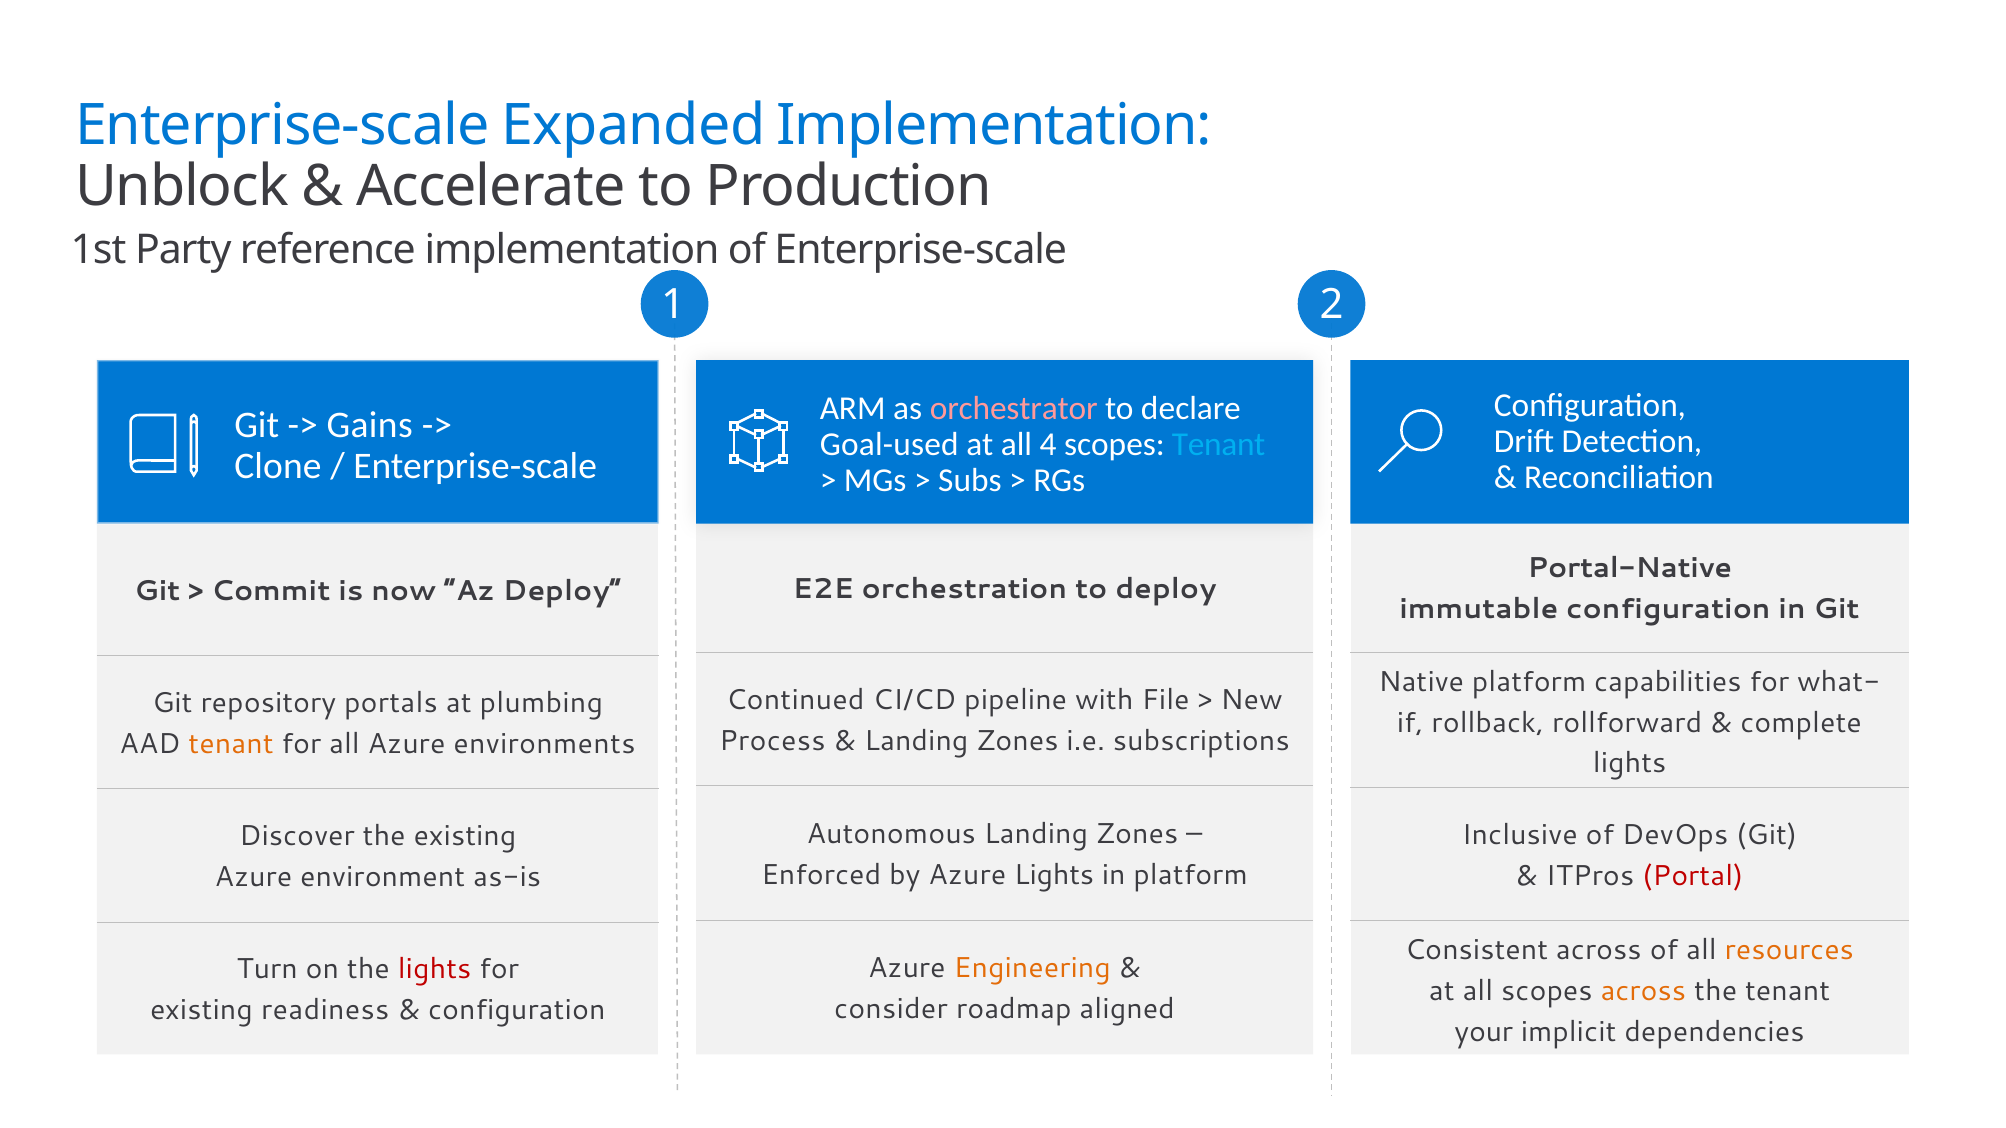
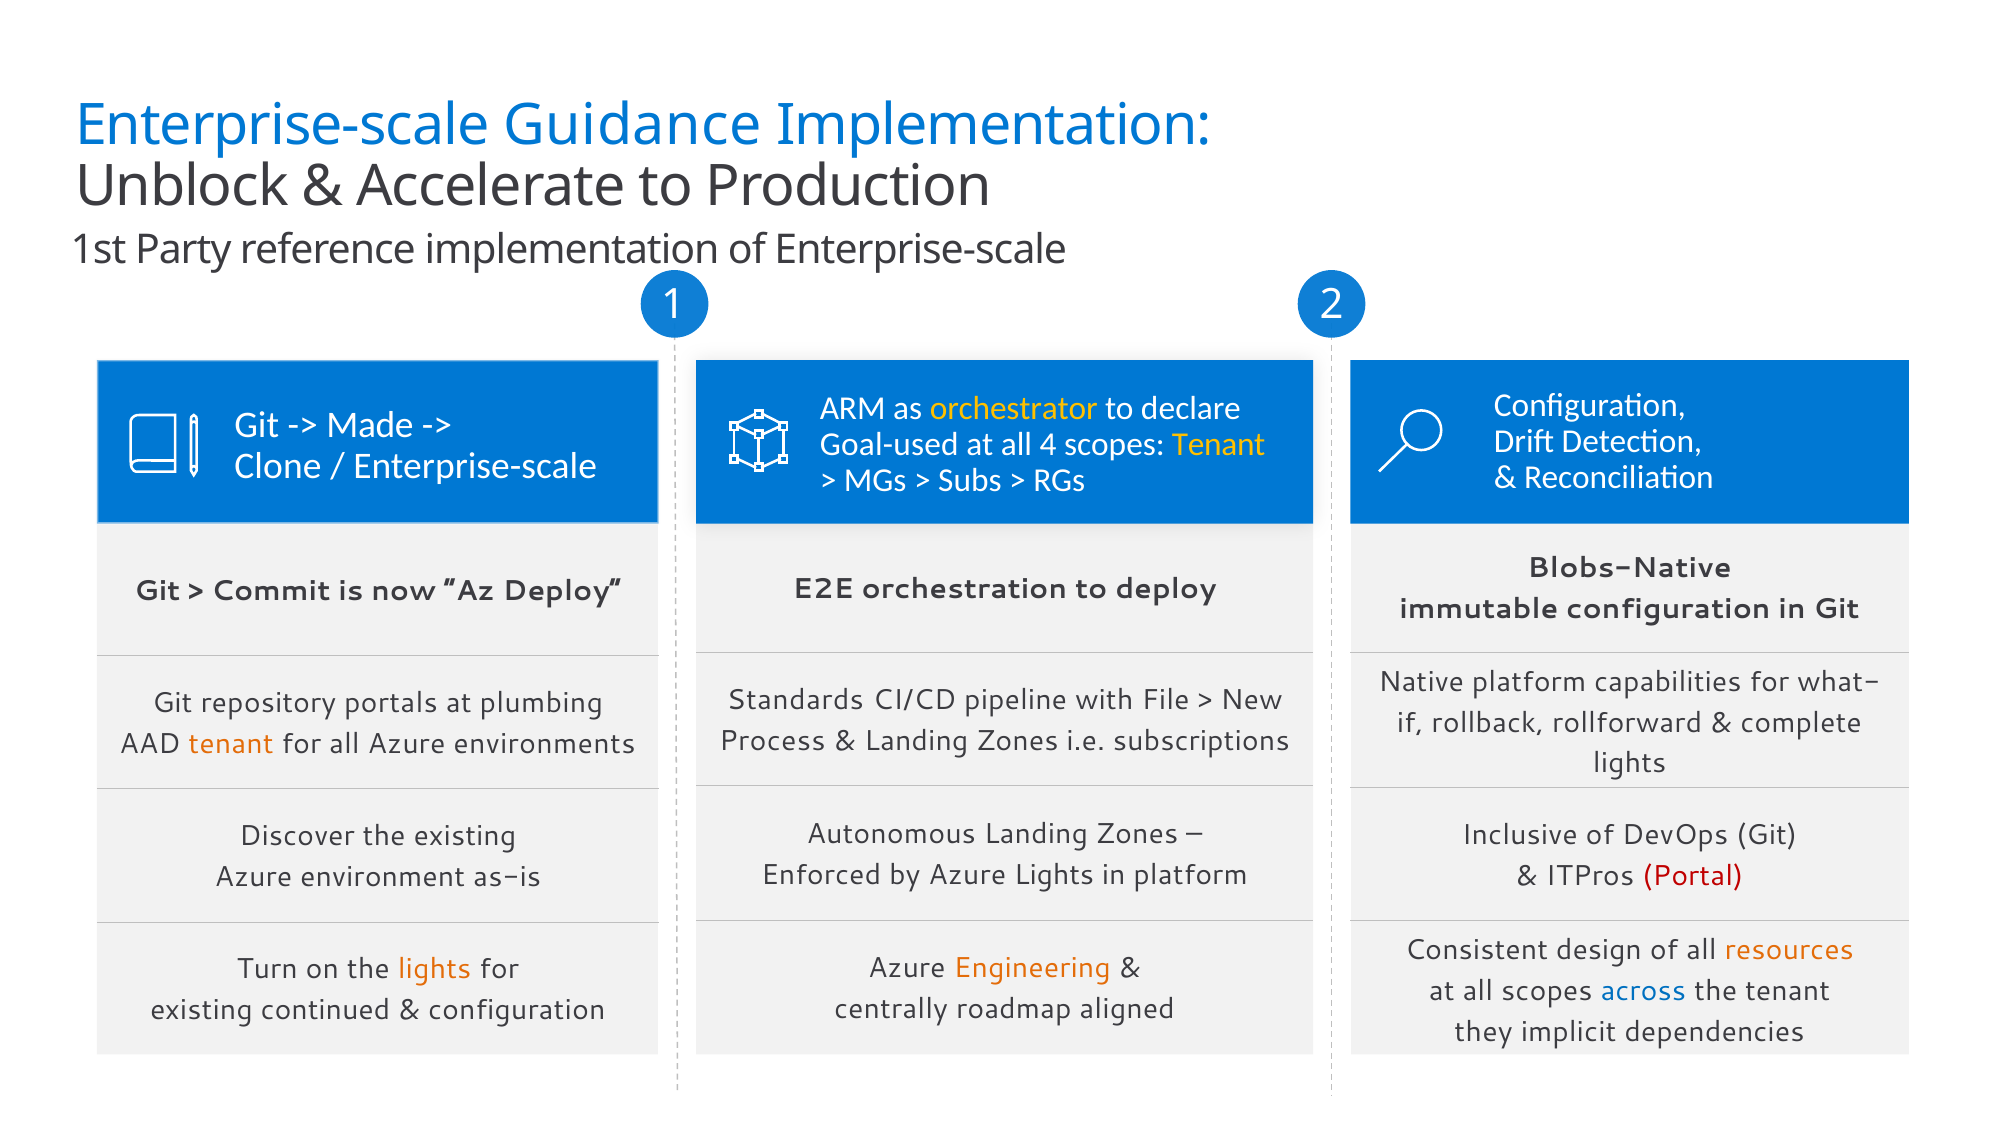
Expanded: Expanded -> Guidance (633, 125)
orchestrator colour: pink -> yellow (1014, 408)
Gains: Gains -> Made (370, 425)
Tenant colour: light blue -> yellow (1219, 444)
Portal-Native: Portal-Native -> Blobs-Native (1630, 568)
Continued: Continued -> Standards (795, 700)
Consistent across: across -> design (1599, 951)
lights colour: red -> orange (435, 970)
across colour: orange -> blue (1643, 991)
consider: consider -> centrally (891, 1009)
readiness: readiness -> continued (326, 1010)
your: your -> they (1484, 1032)
